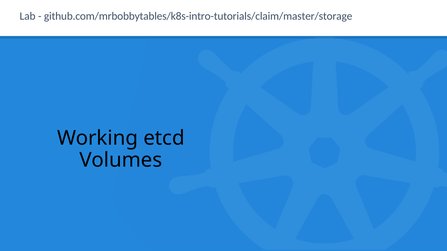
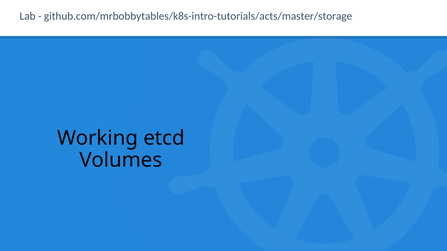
github.com/mrbobbytables/k8s-intro-tutorials/claim/master/storage: github.com/mrbobbytables/k8s-intro-tutorials/claim/master/storage -> github.com/mrbobbytables/k8s-intro-tutorials/acts/master/storage (198, 16)
